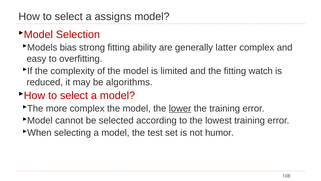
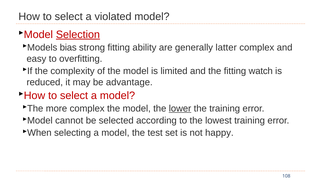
assigns: assigns -> violated (113, 16)
Selection underline: none -> present (78, 34)
algorithms: algorithms -> advantage (129, 82)
humor: humor -> happy (219, 133)
